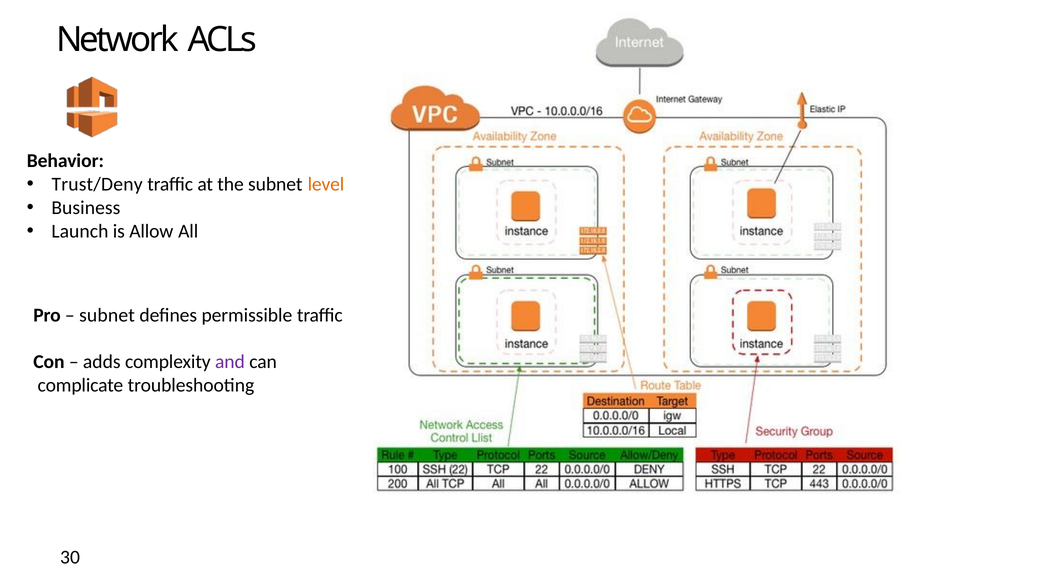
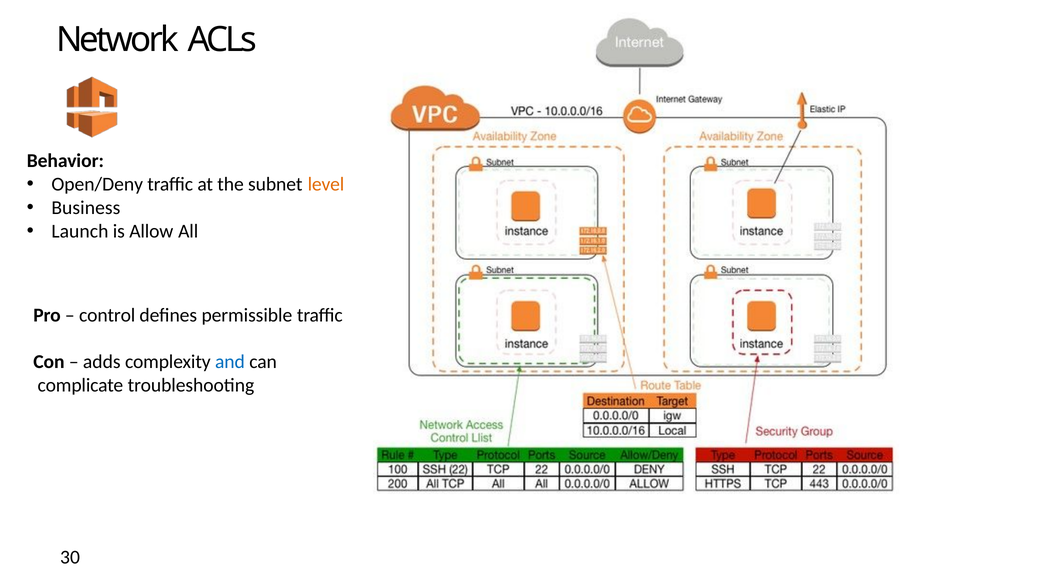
Trust/Deny: Trust/Deny -> Open/Deny (97, 184)
subnet: subnet -> control (107, 315)
and colour: purple -> blue (230, 362)
